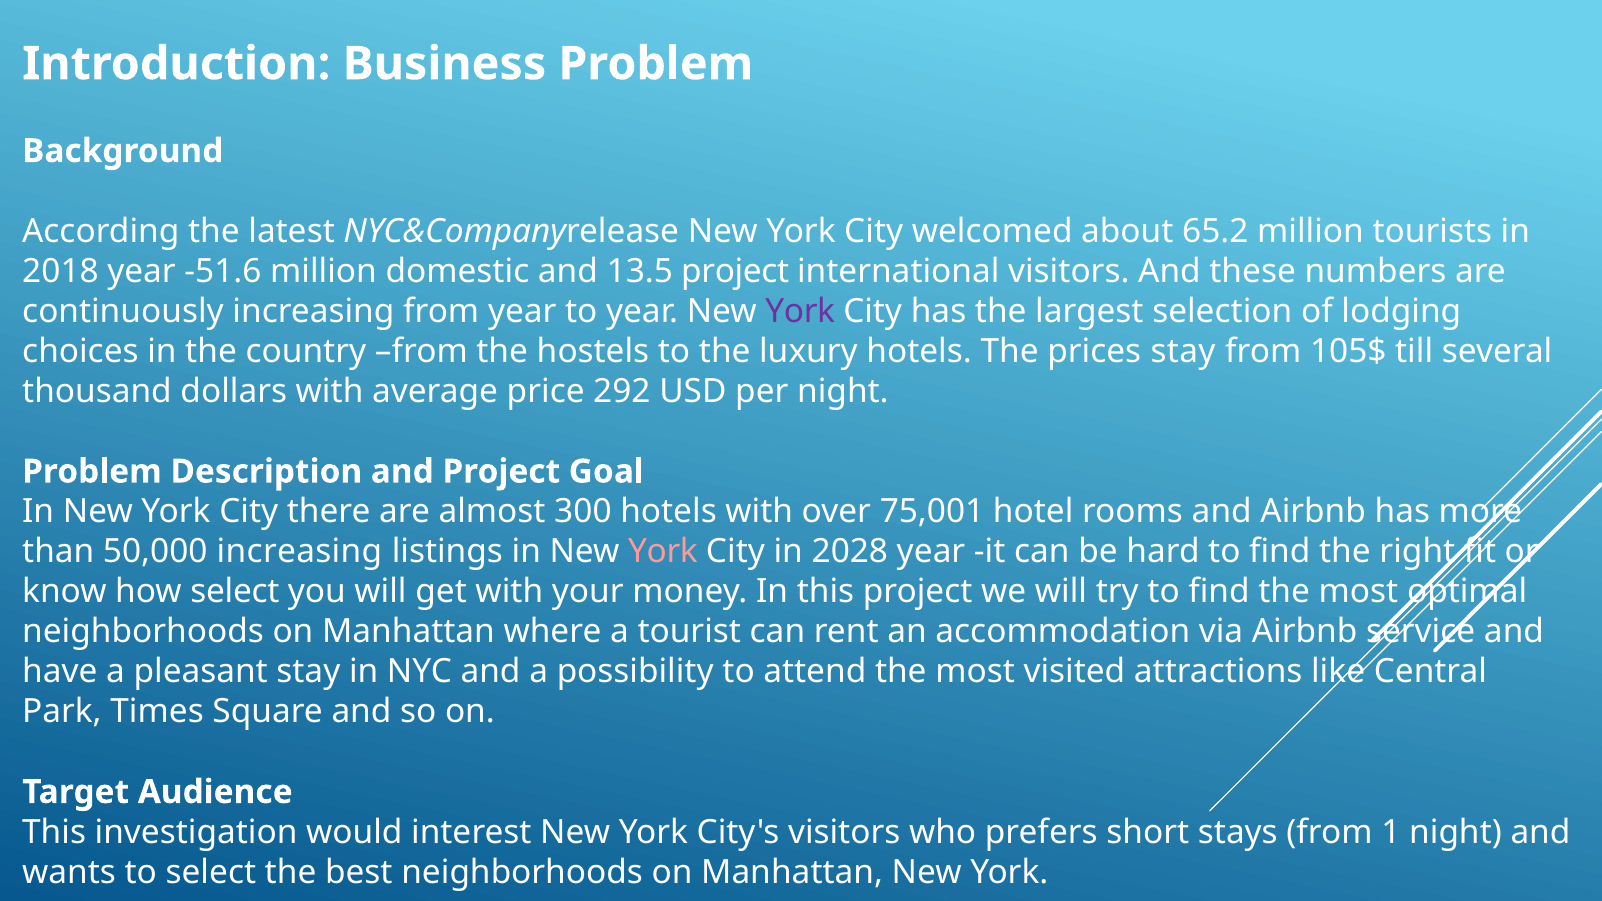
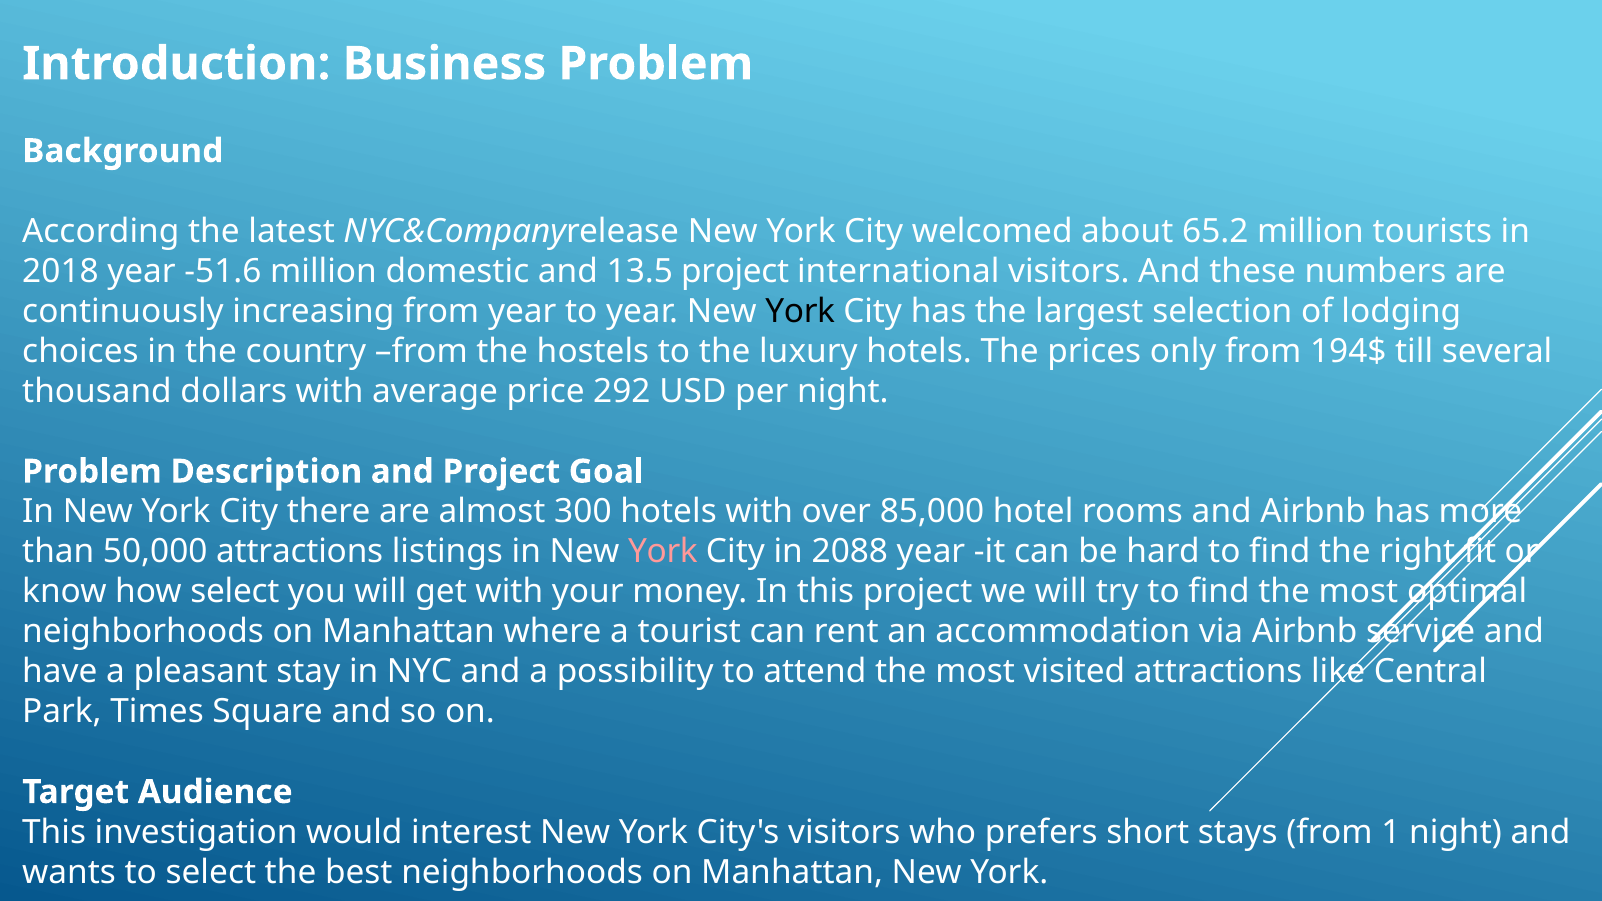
York colour: purple -> black (800, 311)
prices stay: stay -> only (1183, 351)
105$: 105$ -> 194$ (1348, 351)
75,001: 75,001 -> 85,000 (932, 512)
50,000 increasing: increasing -> attractions (300, 552)
2028: 2028 -> 2088 (850, 552)
